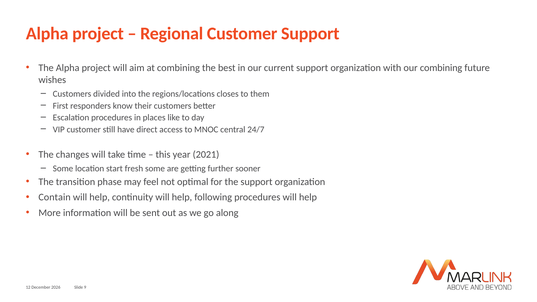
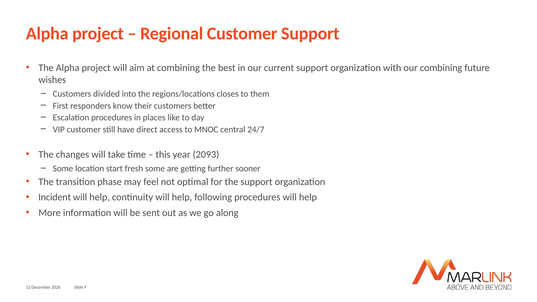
2021: 2021 -> 2093 (206, 155)
Contain: Contain -> Incident (55, 197)
